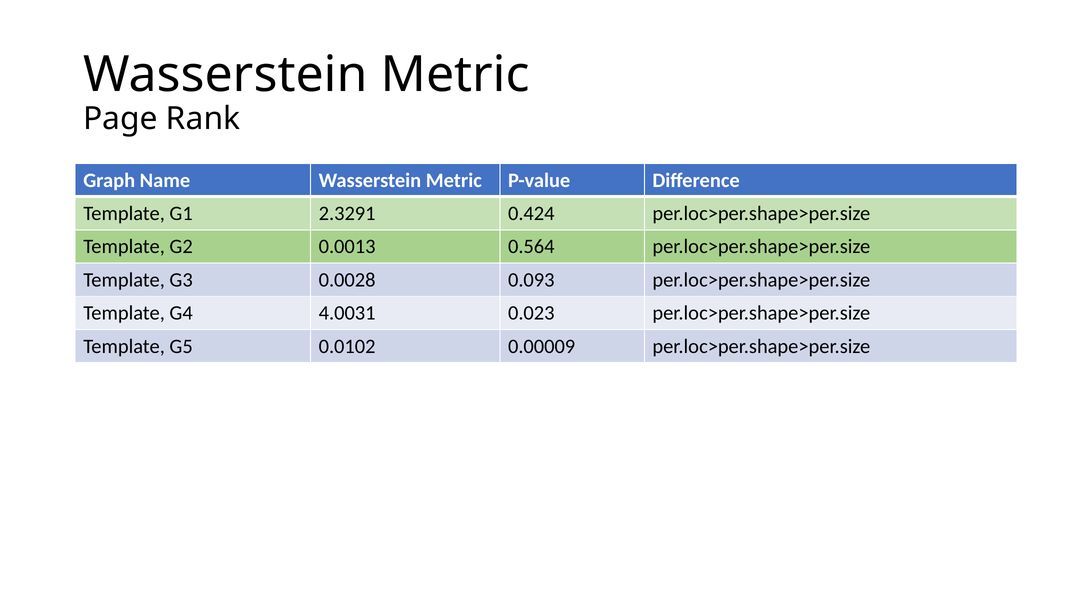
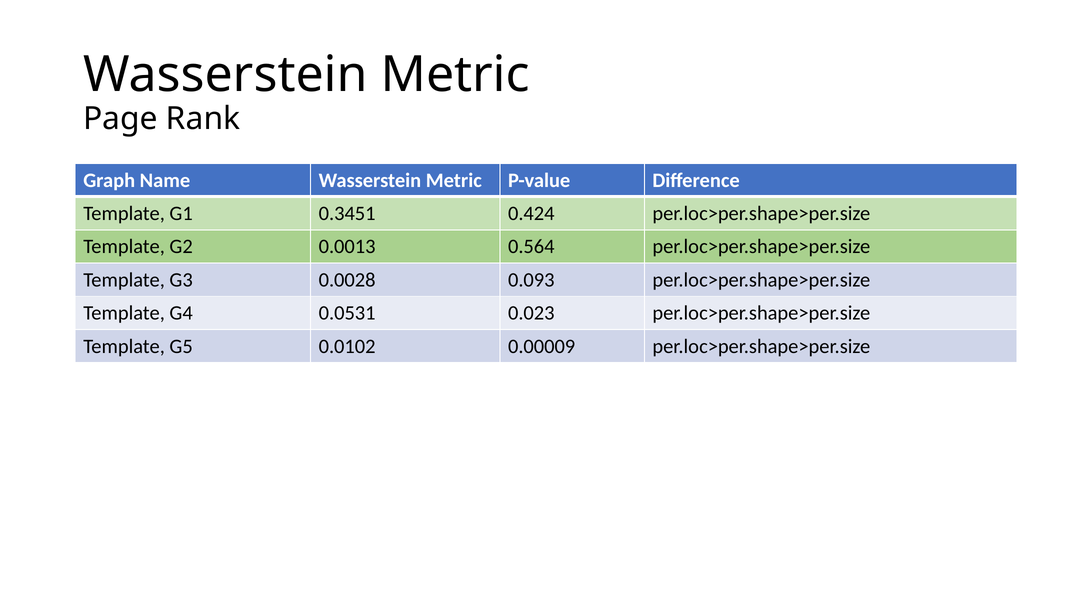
2.3291: 2.3291 -> 0.3451 (347, 214)
4.0031: 4.0031 -> 0.0531 (347, 313)
